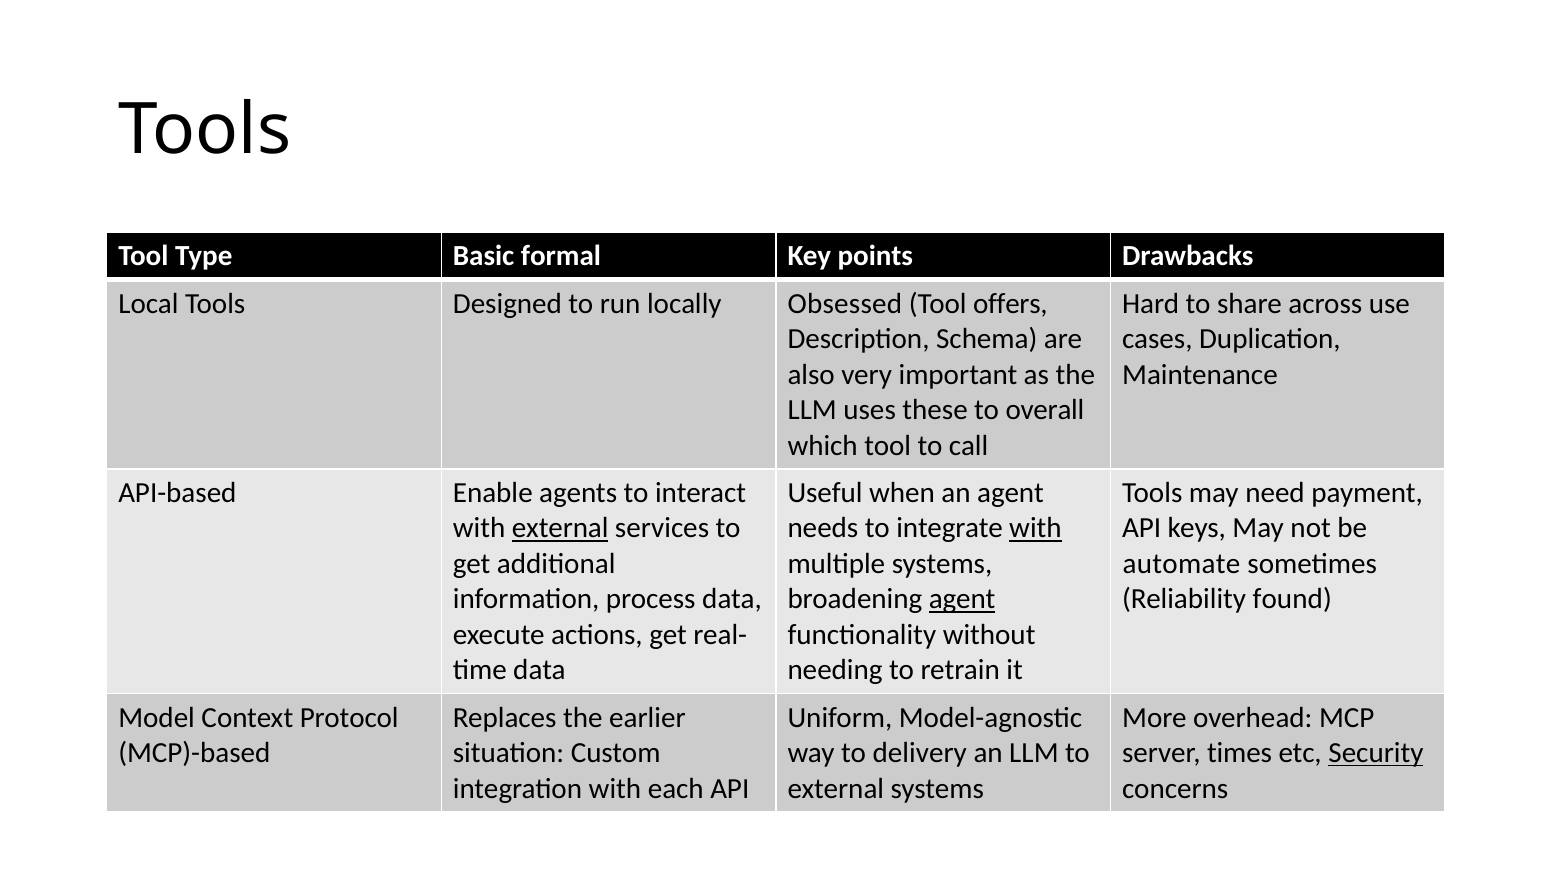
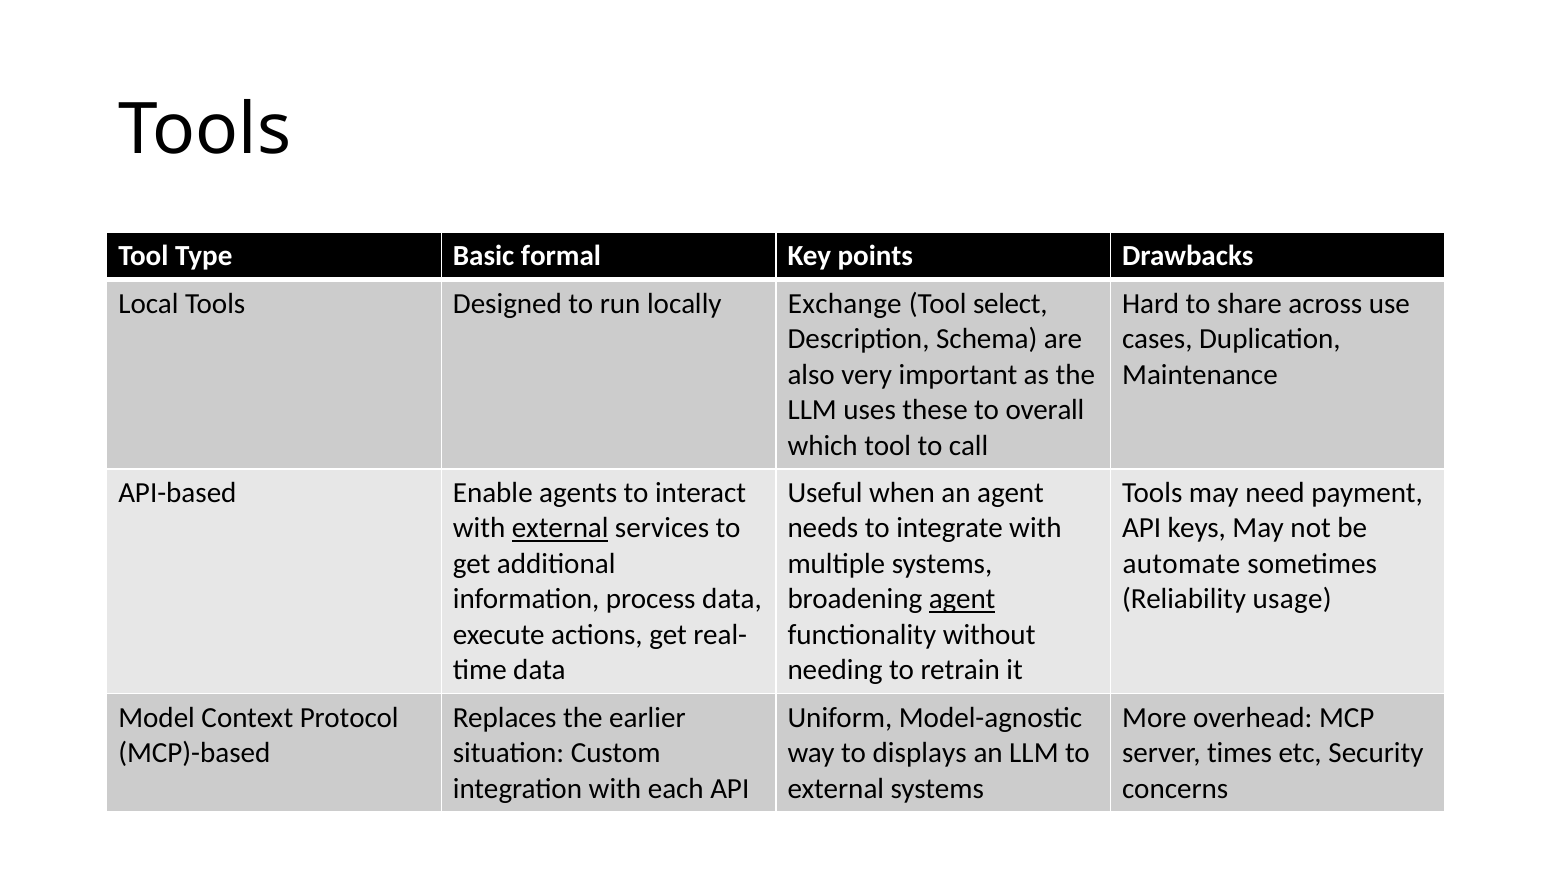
Obsessed: Obsessed -> Exchange (845, 304)
offers: offers -> select (1010, 304)
with underline: present -> none (1035, 528)
found: found -> usage (1292, 599)
delivery: delivery -> displays (920, 753)
Security underline: present -> none (1376, 753)
